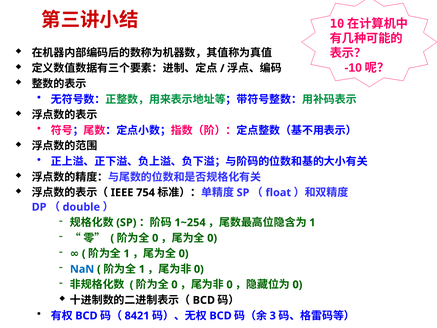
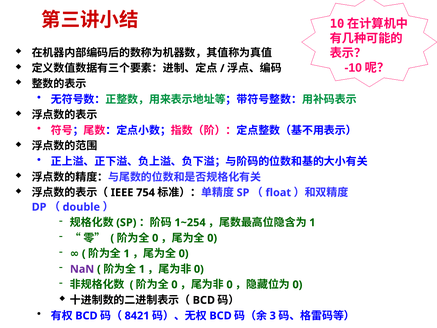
NaN colour: blue -> purple (82, 269)
